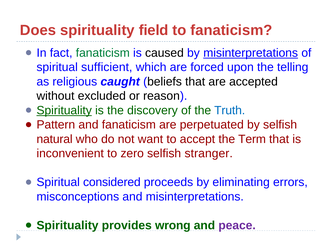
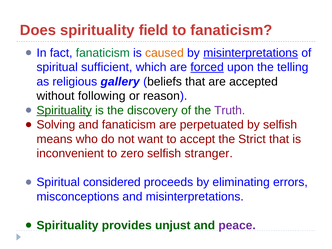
caused colour: black -> orange (164, 53)
forced underline: none -> present (207, 67)
caught: caught -> gallery (120, 82)
excluded: excluded -> following (102, 96)
Truth colour: blue -> purple (230, 110)
Pattern: Pattern -> Solving (56, 125)
natural: natural -> means (55, 139)
Term: Term -> Strict (252, 139)
wrong: wrong -> unjust (173, 225)
